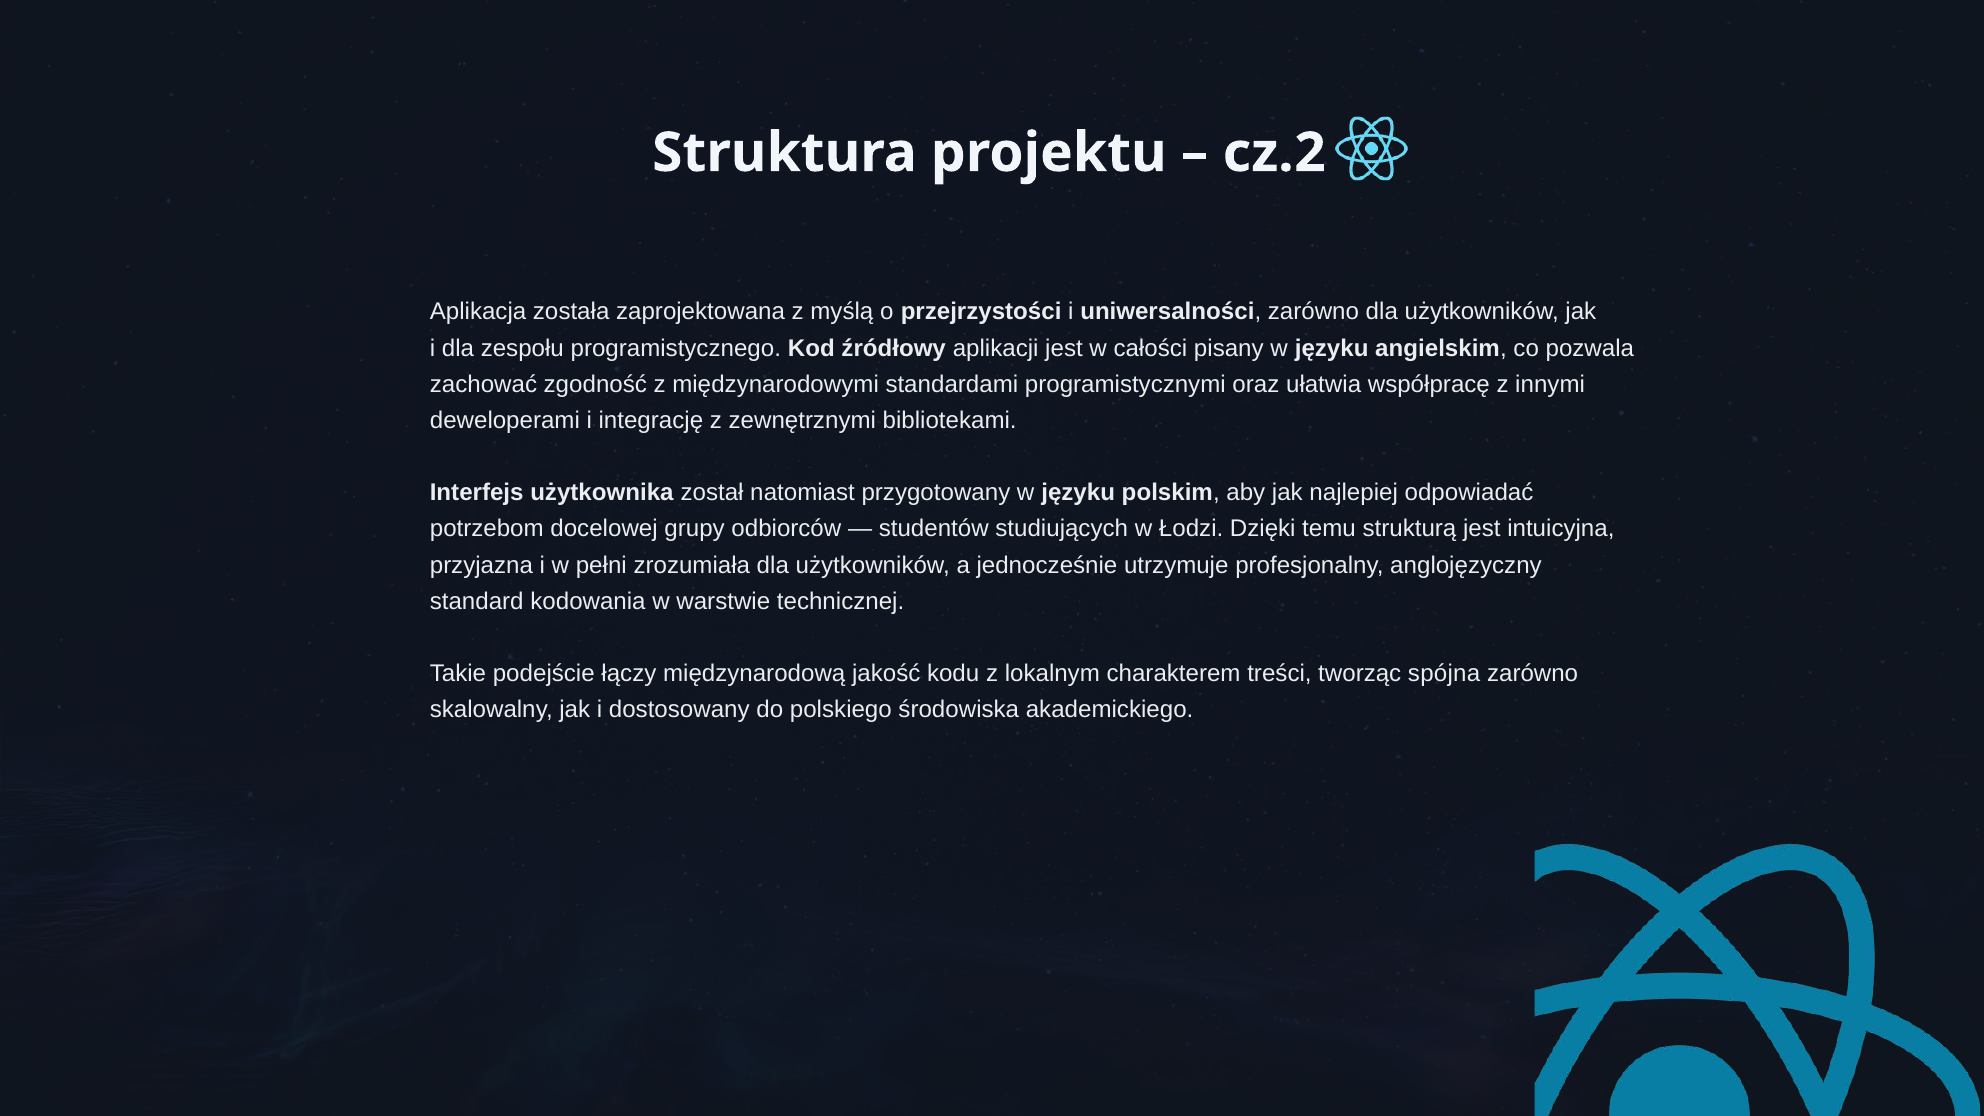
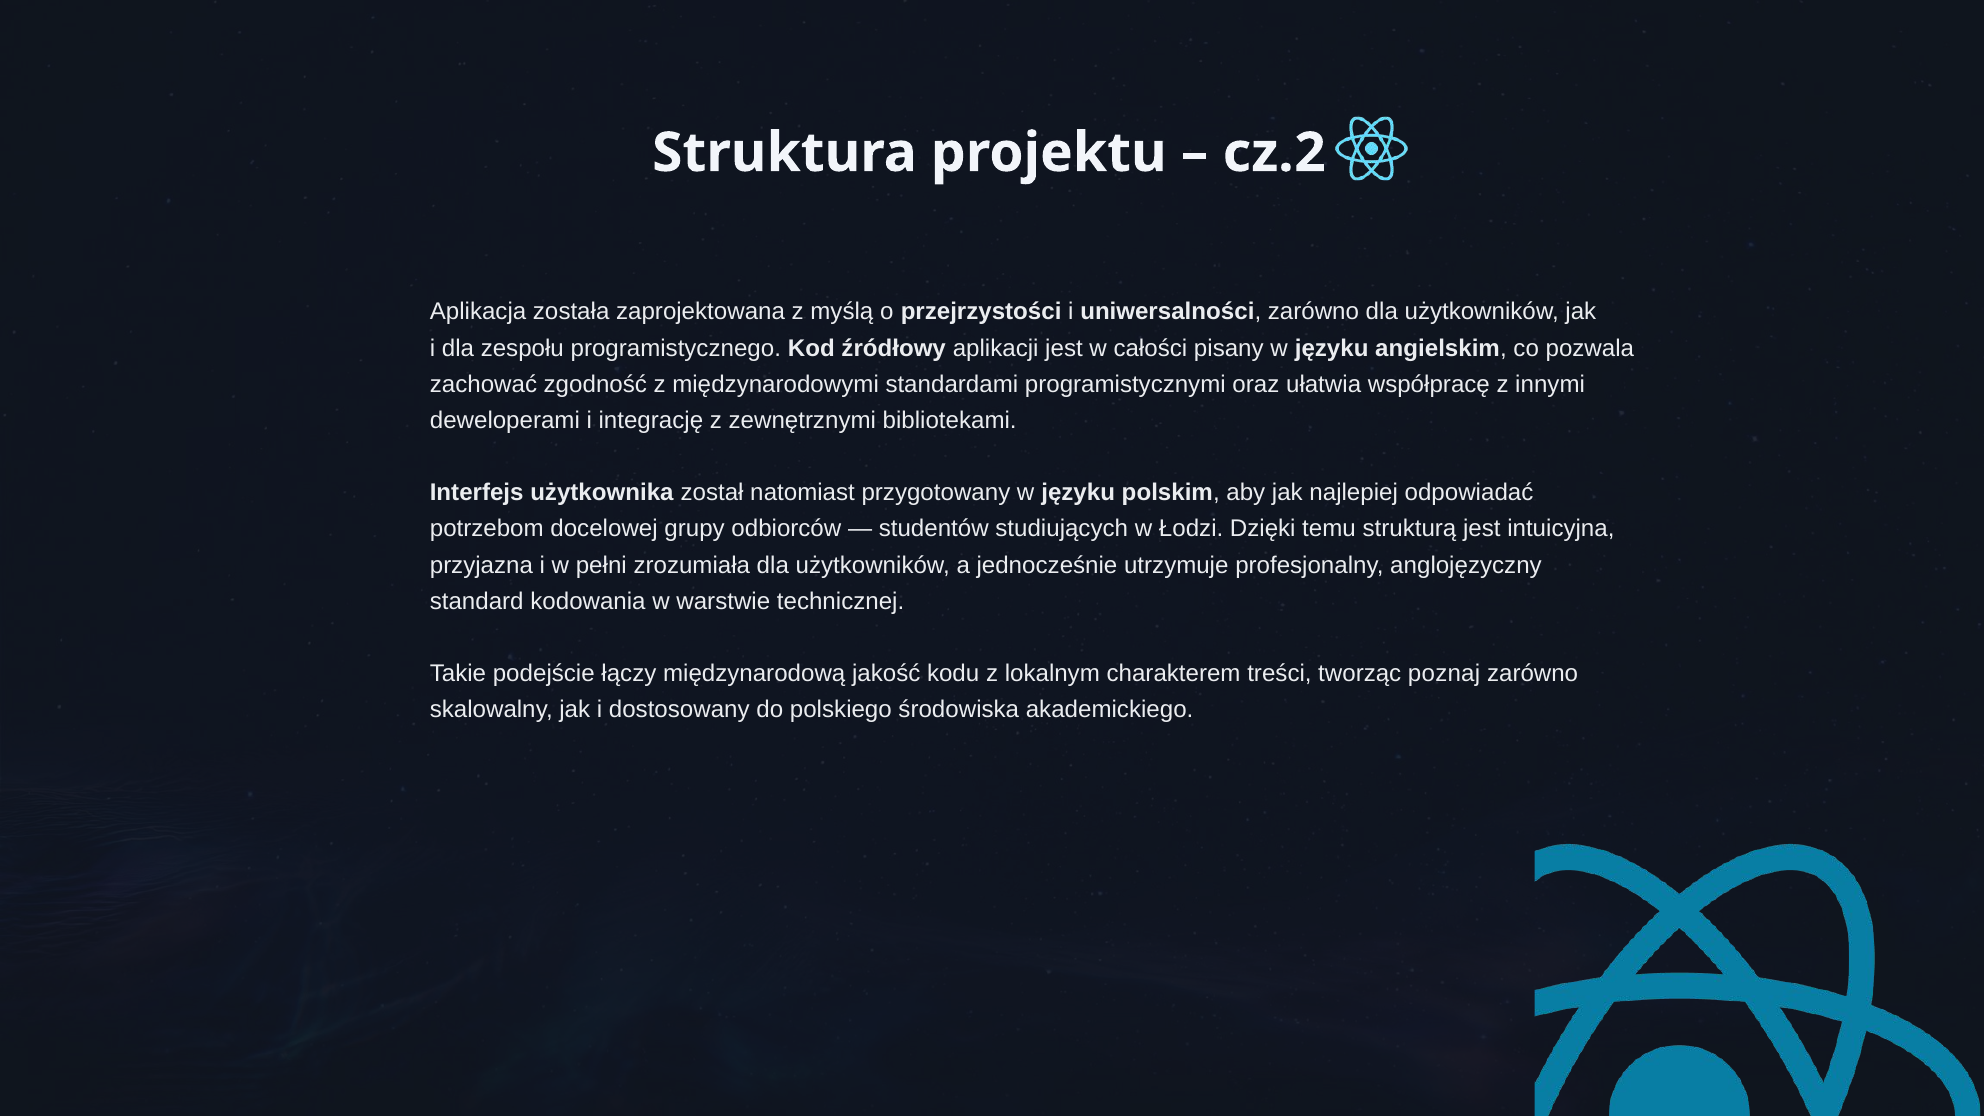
spójna: spójna -> poznaj (1444, 674)
